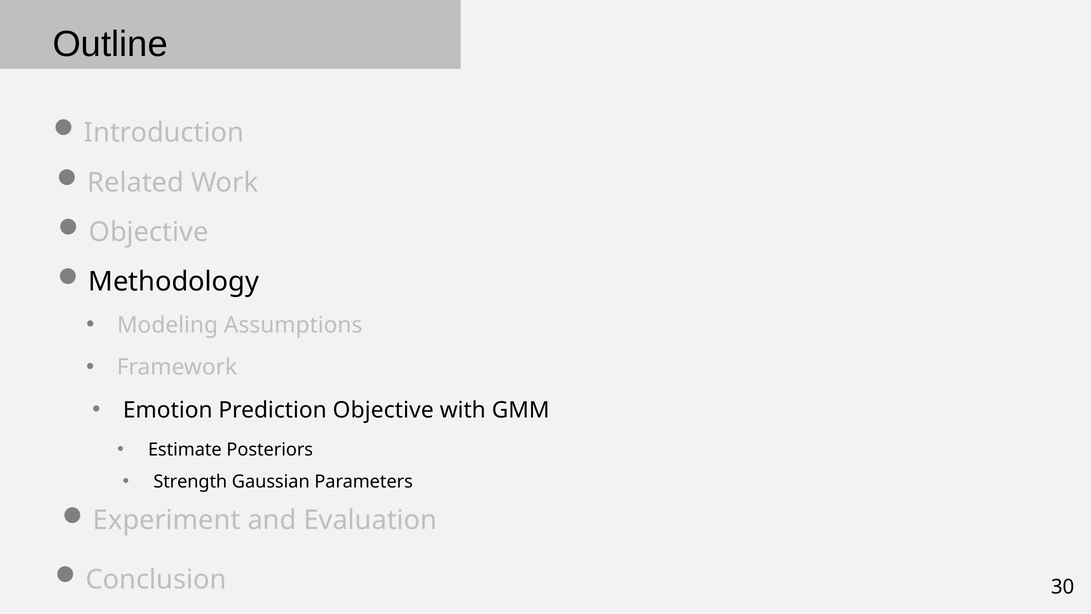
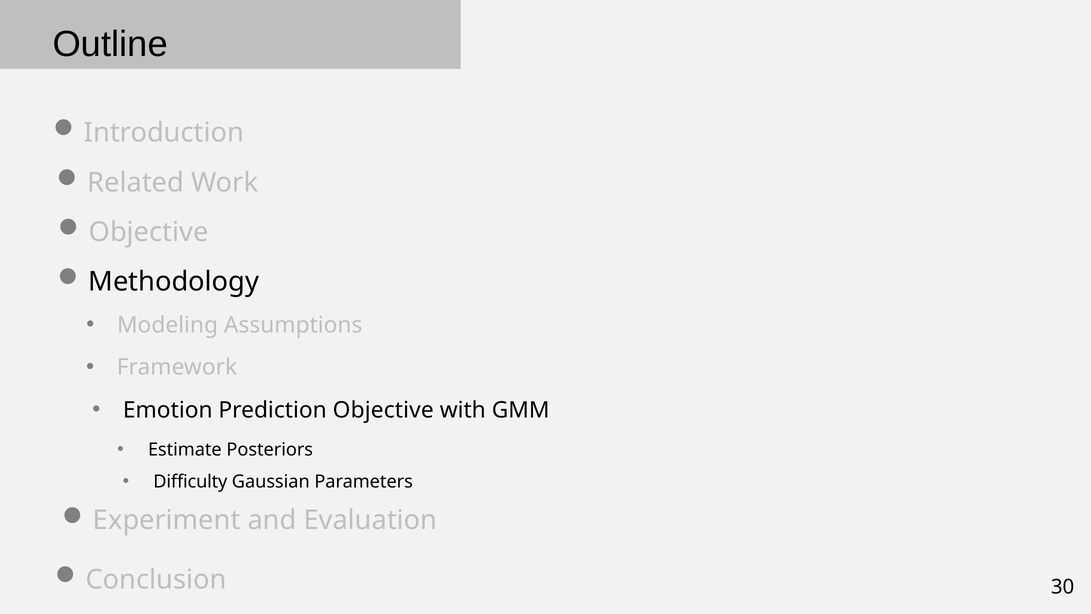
Strength: Strength -> Difficulty (190, 481)
